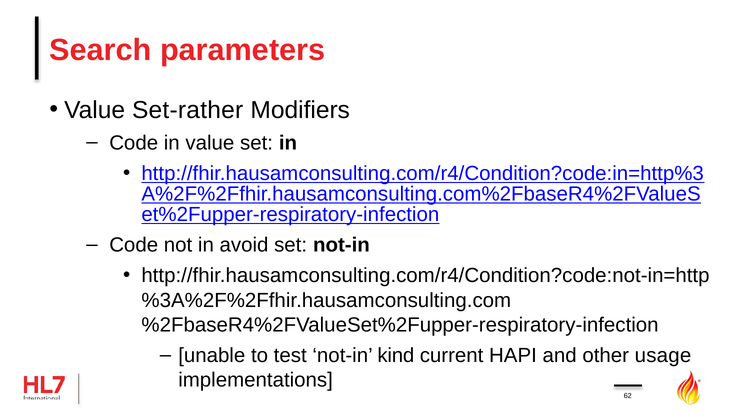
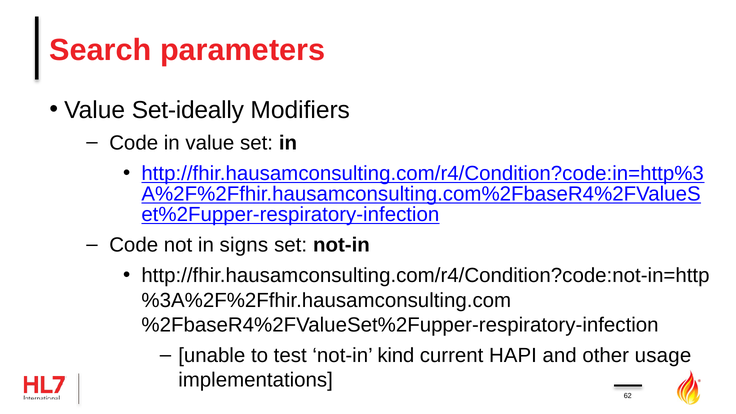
Set-rather: Set-rather -> Set-ideally (188, 110)
avoid: avoid -> signs (244, 245)
